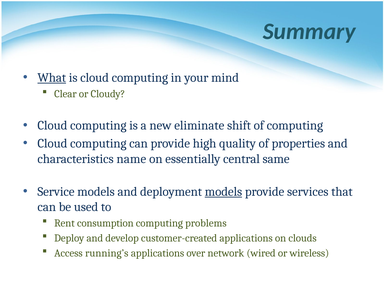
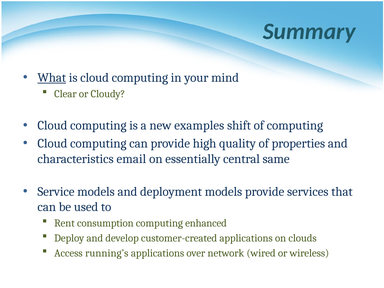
eliminate: eliminate -> examples (199, 126)
name: name -> email (131, 159)
models underline: present -> none (223, 192)
problems: problems -> enhanced (206, 223)
